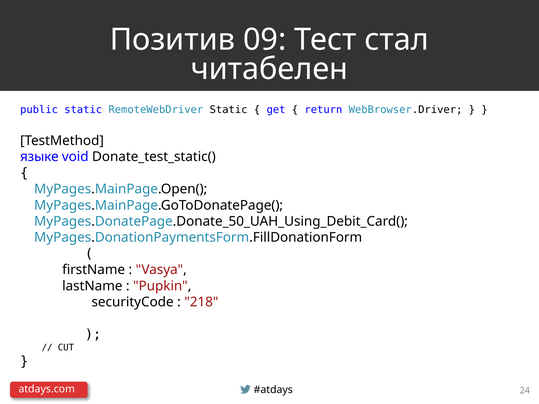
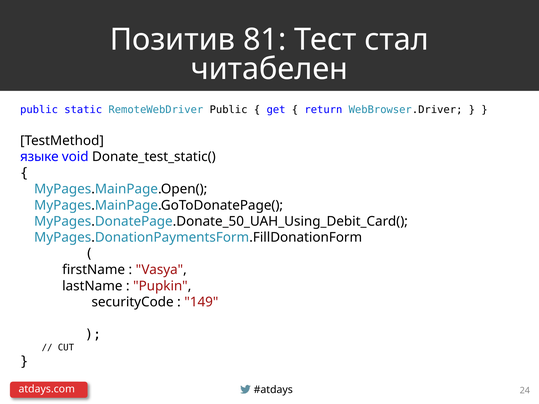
09: 09 -> 81 (265, 40)
RemoteWebDriver Static: Static -> Public (229, 110)
218: 218 -> 149 (201, 302)
